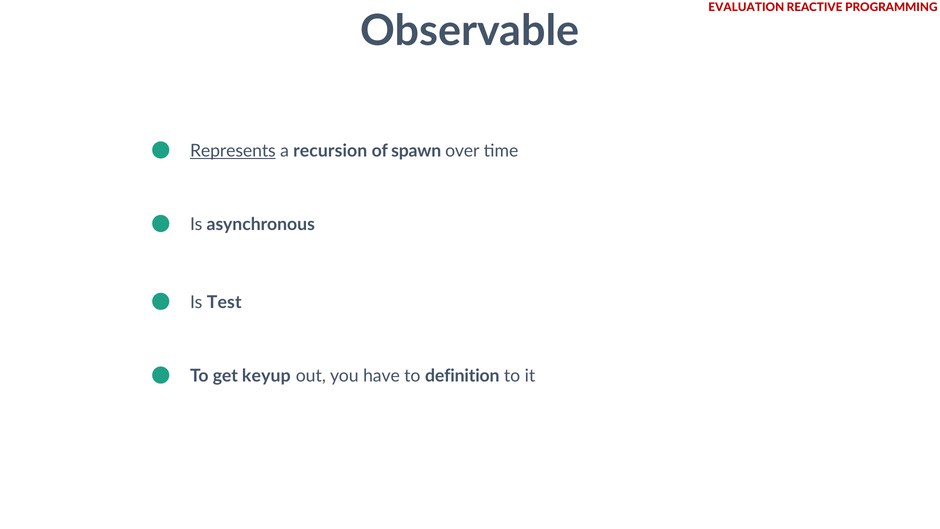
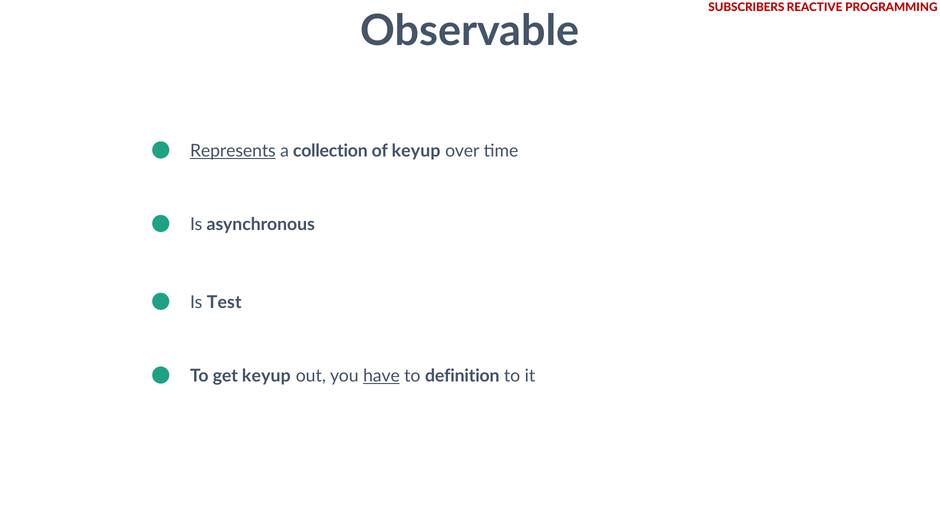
EVALUATION: EVALUATION -> SUBSCRIBERS (746, 7)
recursion: recursion -> collection (330, 151)
of spawn: spawn -> keyup (416, 151)
have underline: none -> present (381, 376)
